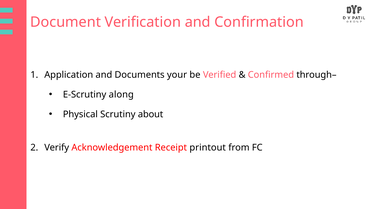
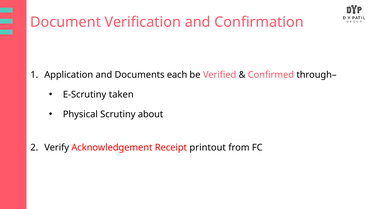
your: your -> each (177, 75)
along: along -> taken (121, 94)
